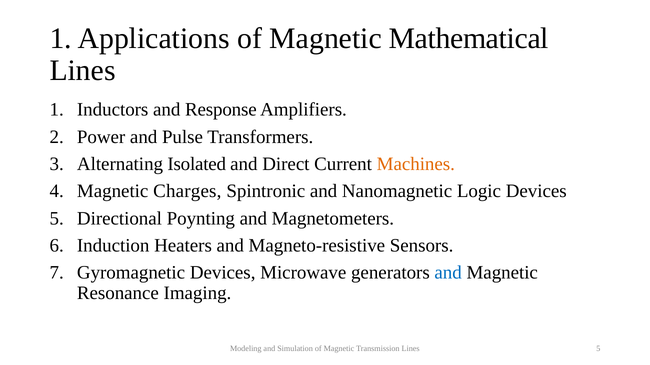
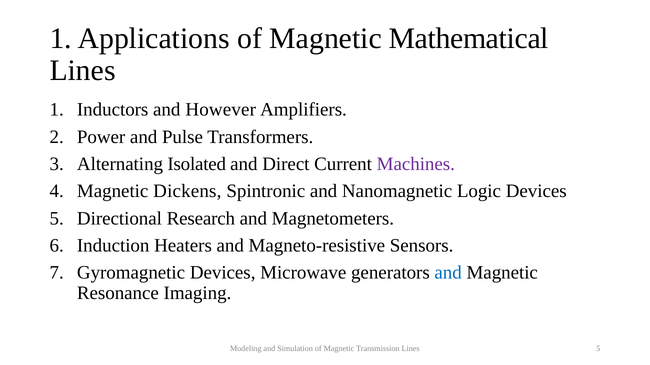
Response: Response -> However (221, 110)
Machines colour: orange -> purple (416, 164)
Charges: Charges -> Dickens (187, 192)
Poynting: Poynting -> Research (201, 219)
